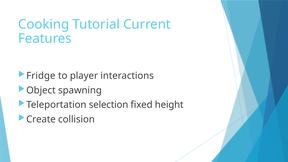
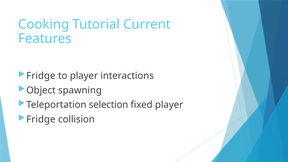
fixed height: height -> player (169, 105)
Create: Create -> Fridge (41, 119)
